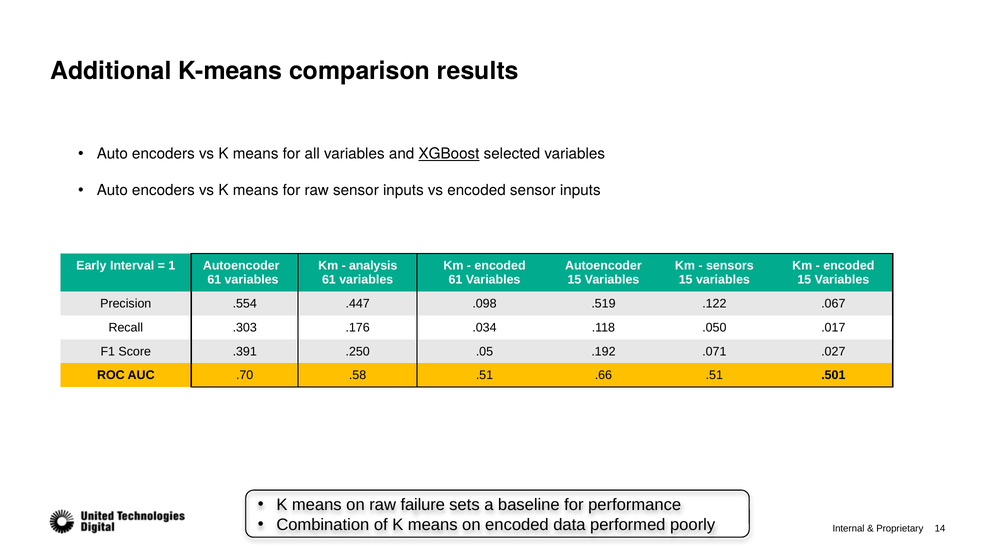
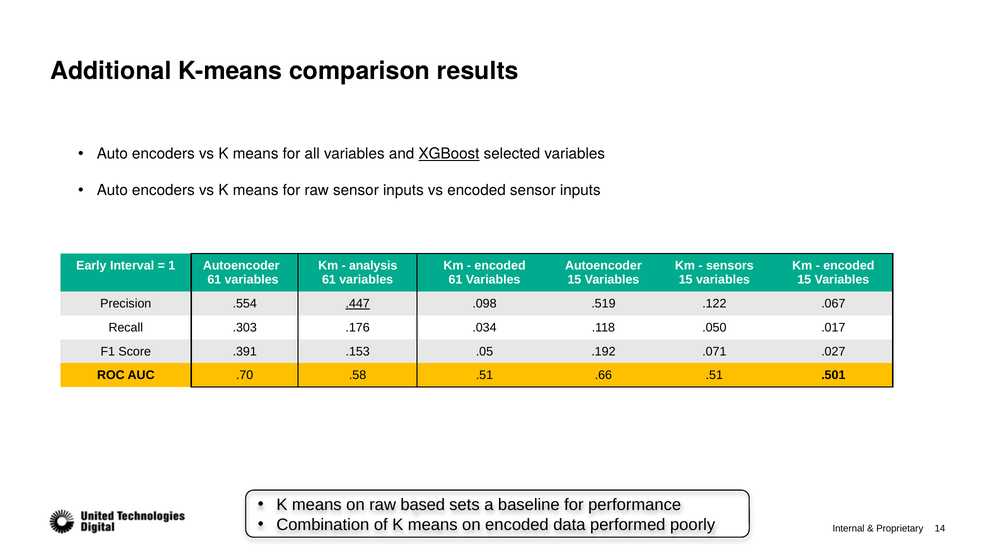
.447 underline: none -> present (358, 303)
.250: .250 -> .153 (358, 351)
failure: failure -> based (423, 505)
